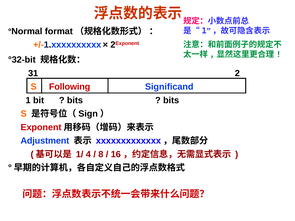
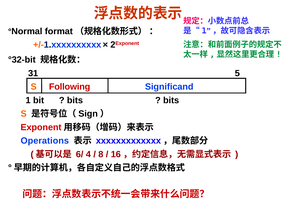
2: 2 -> 5 (237, 73)
Adjustment: Adjustment -> Operations (45, 141)
1/: 1/ -> 6/ (80, 154)
